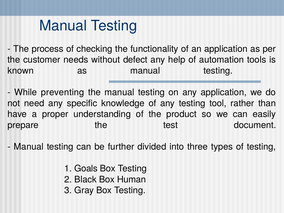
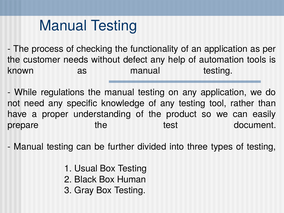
preventing: preventing -> regulations (63, 92)
Goals: Goals -> Usual (86, 169)
